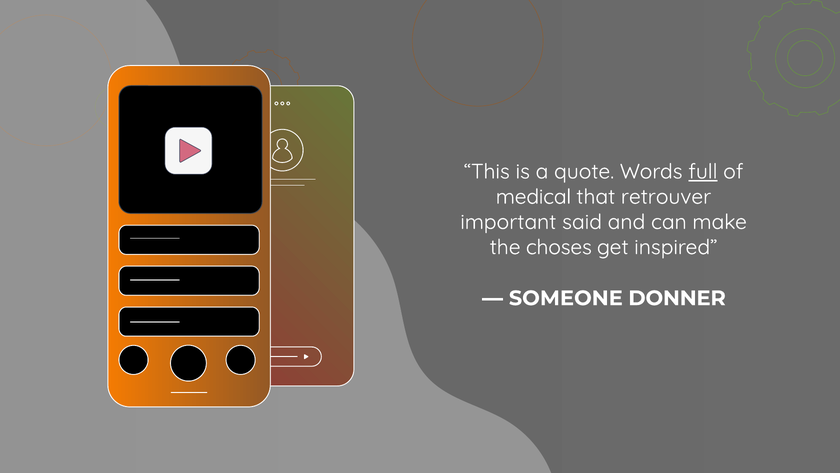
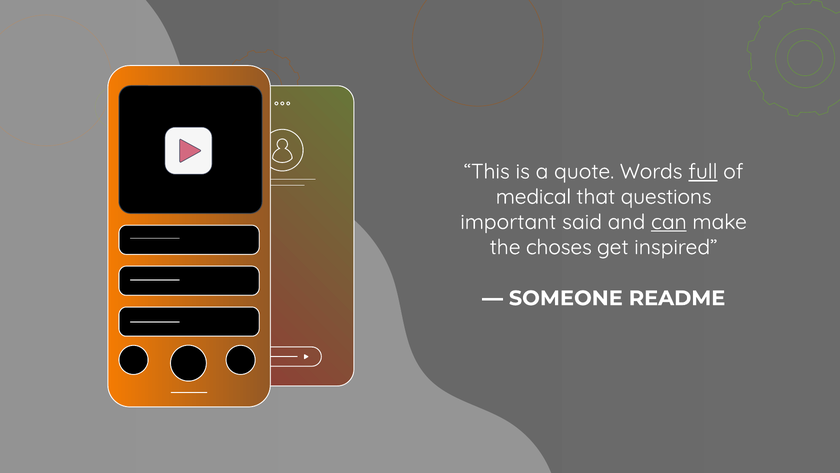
retrouver: retrouver -> questions (666, 197)
can underline: none -> present (669, 222)
DONNER: DONNER -> README (677, 298)
